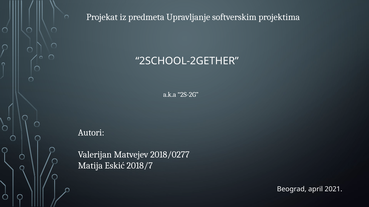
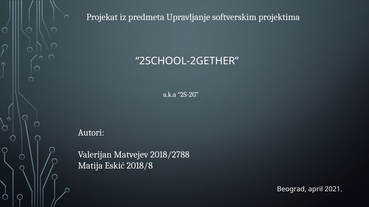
2018/0277: 2018/0277 -> 2018/2788 (170, 155)
2018/7: 2018/7 -> 2018/8 (140, 166)
